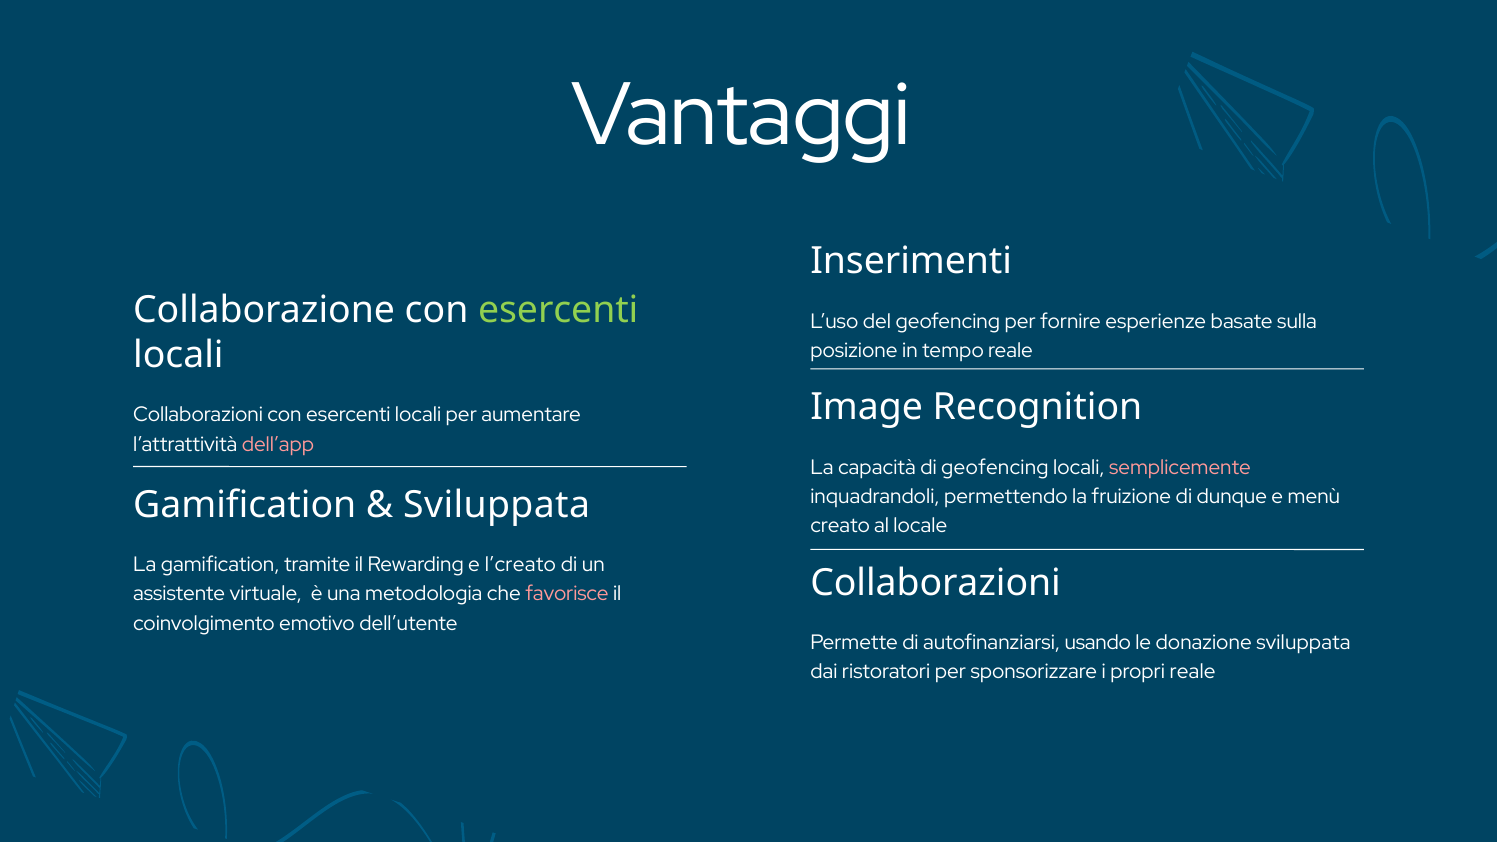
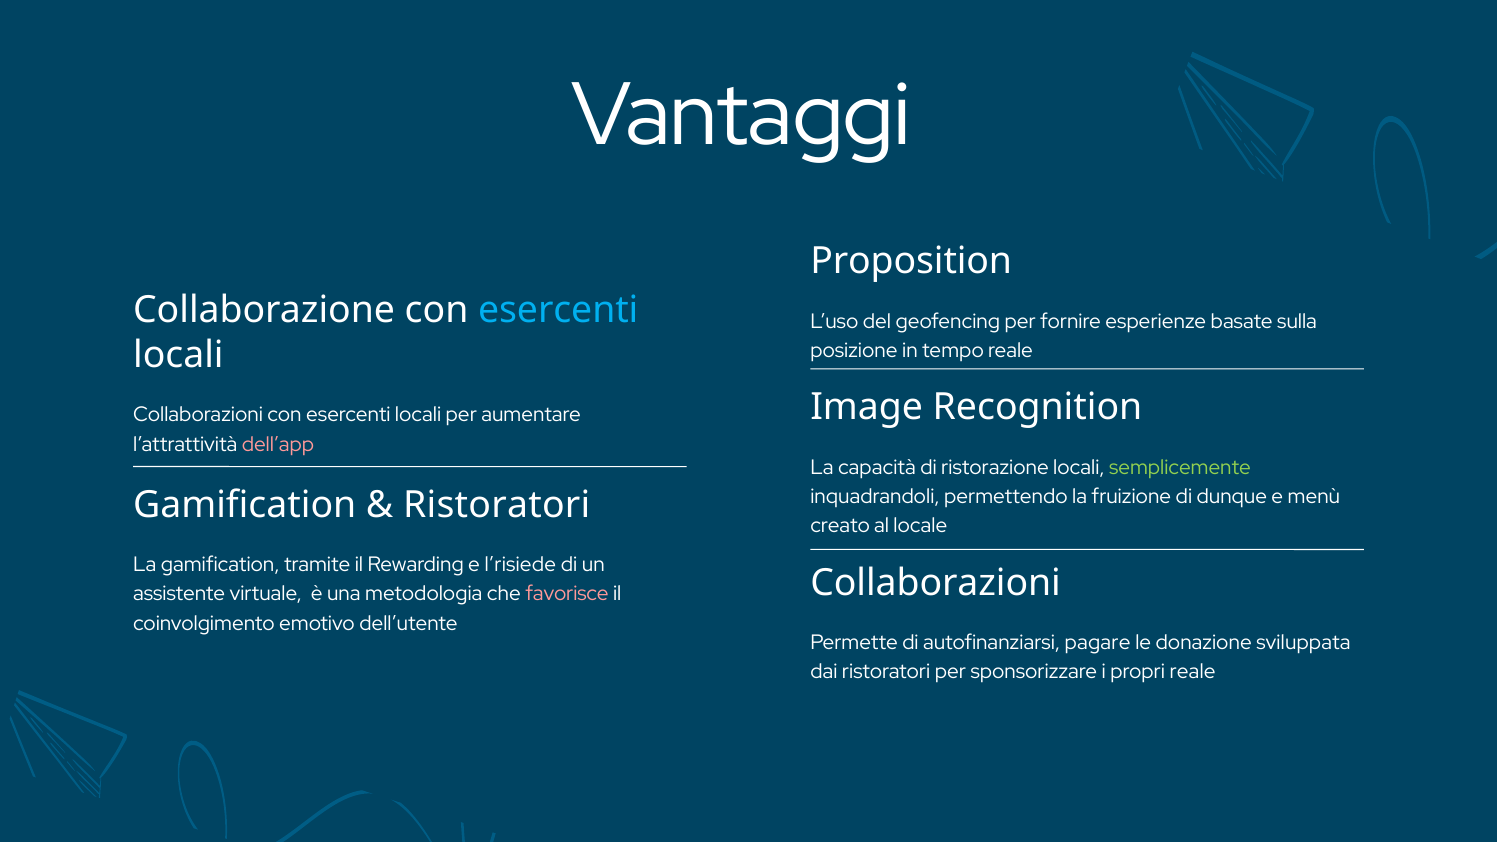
Inserimenti: Inserimenti -> Proposition (911, 262)
esercenti colour: light green -> light blue (558, 311)
di geofencing: geofencing -> ristorazione (995, 467)
semplicemente colour: pink -> light green (1180, 467)
Sviluppata: Sviluppata -> Ristoratori (497, 505)
l’creato: l’creato -> l’risiede (520, 565)
usando: usando -> pagare (1098, 643)
